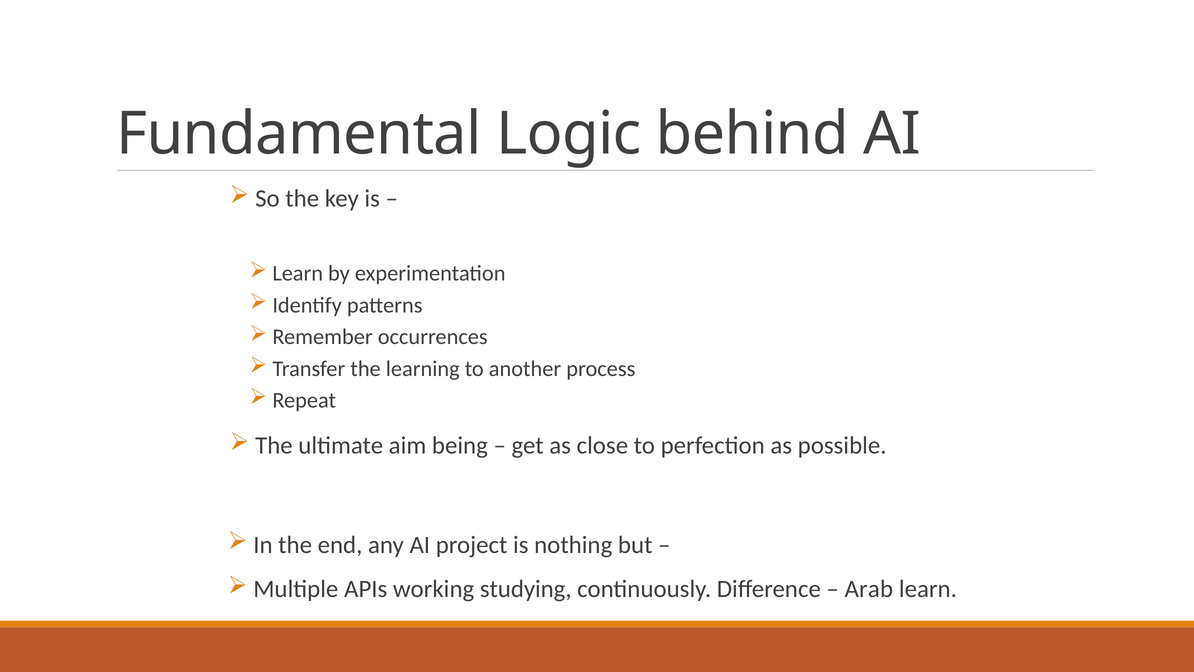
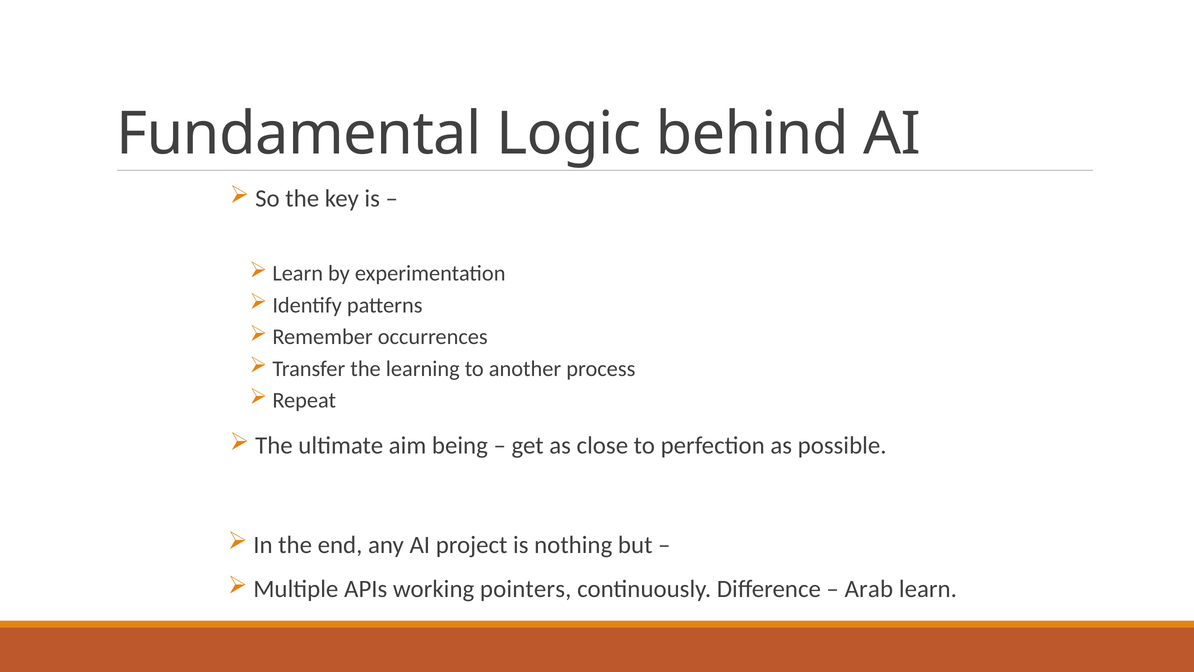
studying: studying -> pointers (526, 589)
